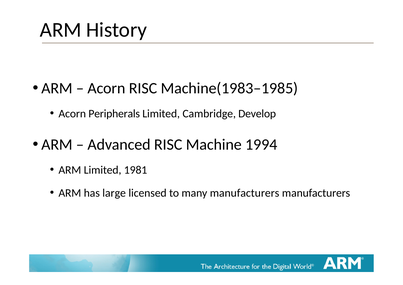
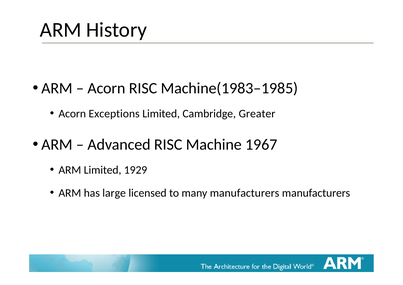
Peripherals: Peripherals -> Exceptions (114, 114)
Develop: Develop -> Greater (257, 114)
1994: 1994 -> 1967 (261, 145)
1981: 1981 -> 1929 (136, 170)
